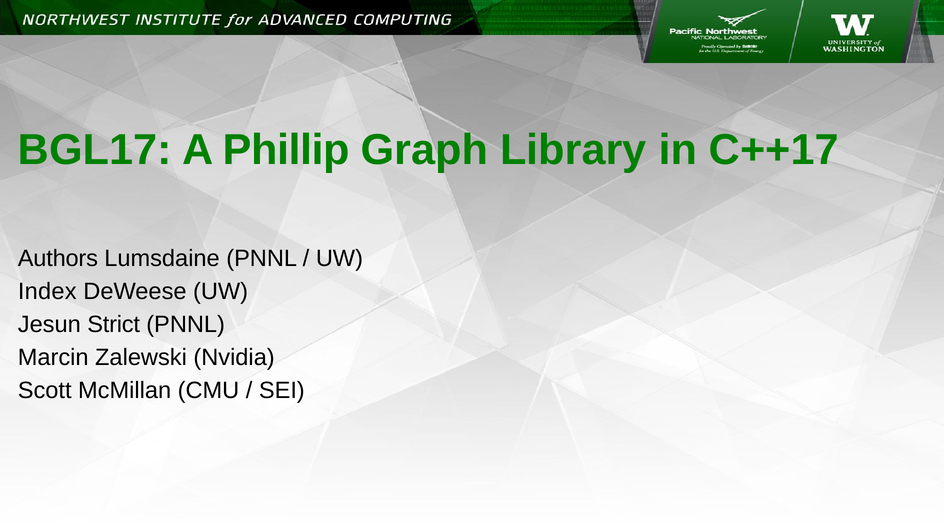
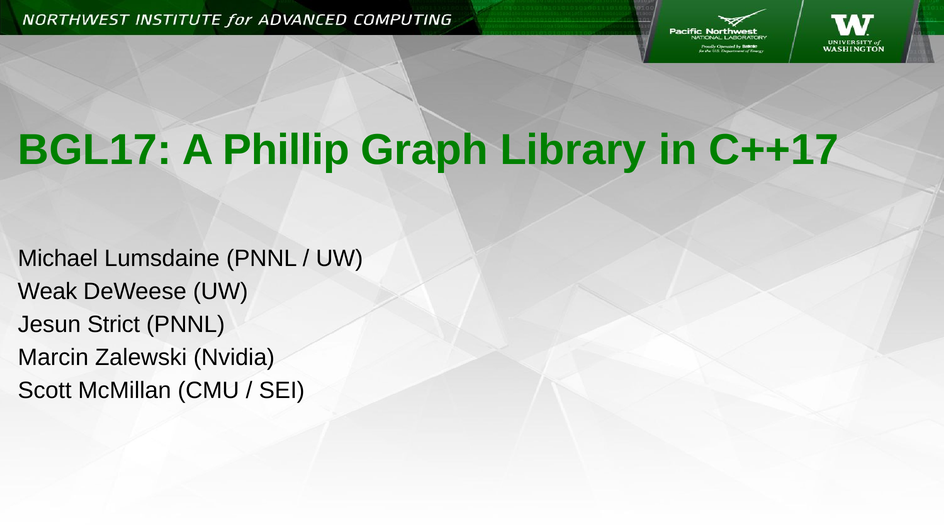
Authors: Authors -> Michael (58, 258)
Index: Index -> Weak (47, 291)
